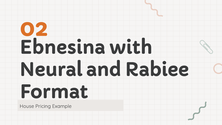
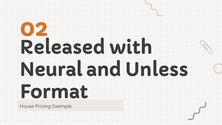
Ebnesina: Ebnesina -> Released (62, 48)
Rabiee: Rabiee -> Unless (157, 70)
